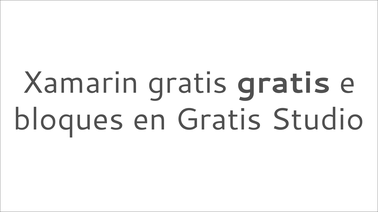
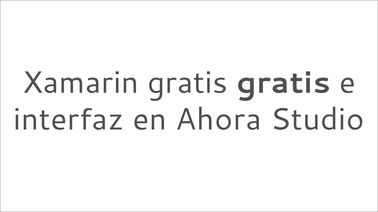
bloques: bloques -> interfaz (69, 120)
en Gratis: Gratis -> Ahora (219, 120)
